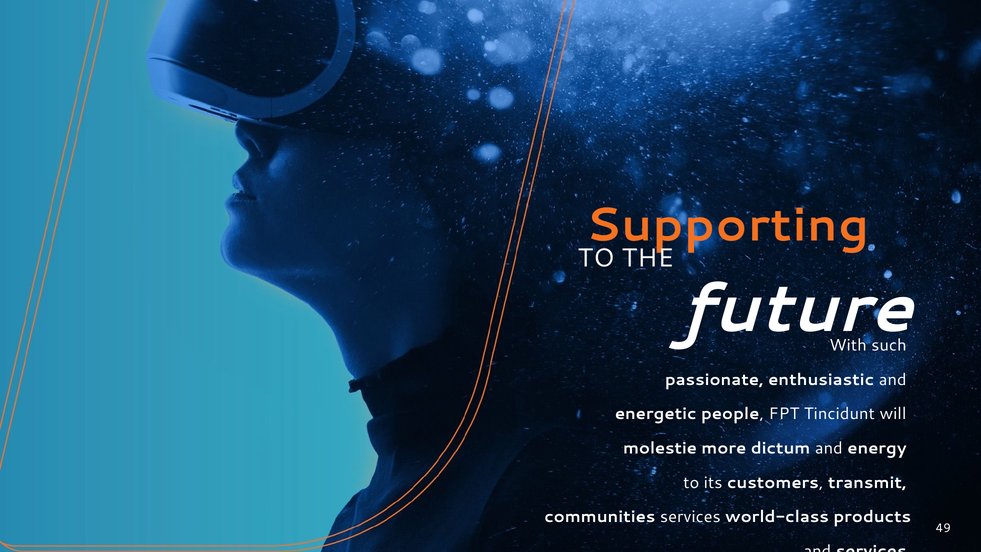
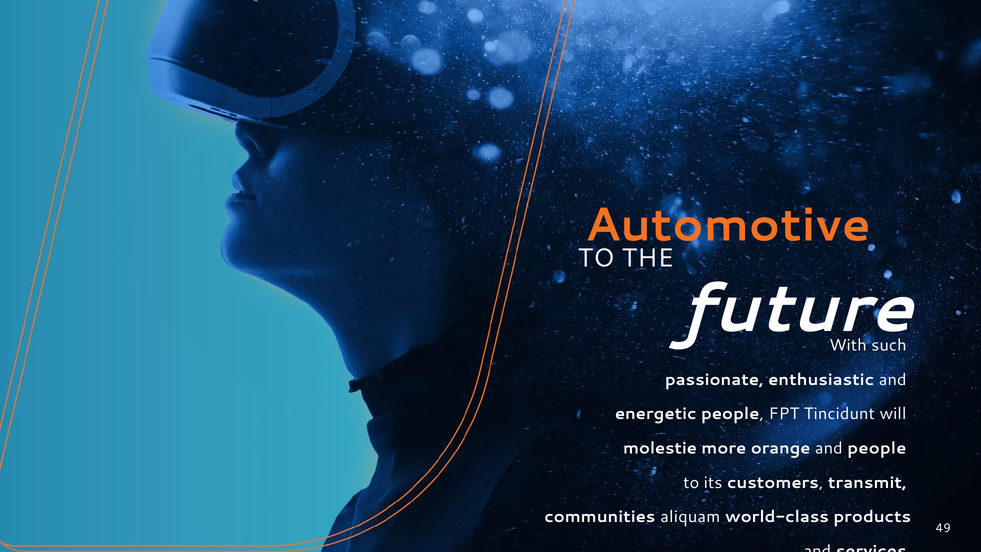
Supporting: Supporting -> Automotive (728, 225)
dictum: dictum -> orange (781, 448)
and energy: energy -> people (877, 448)
communities services: services -> aliquam (690, 517)
